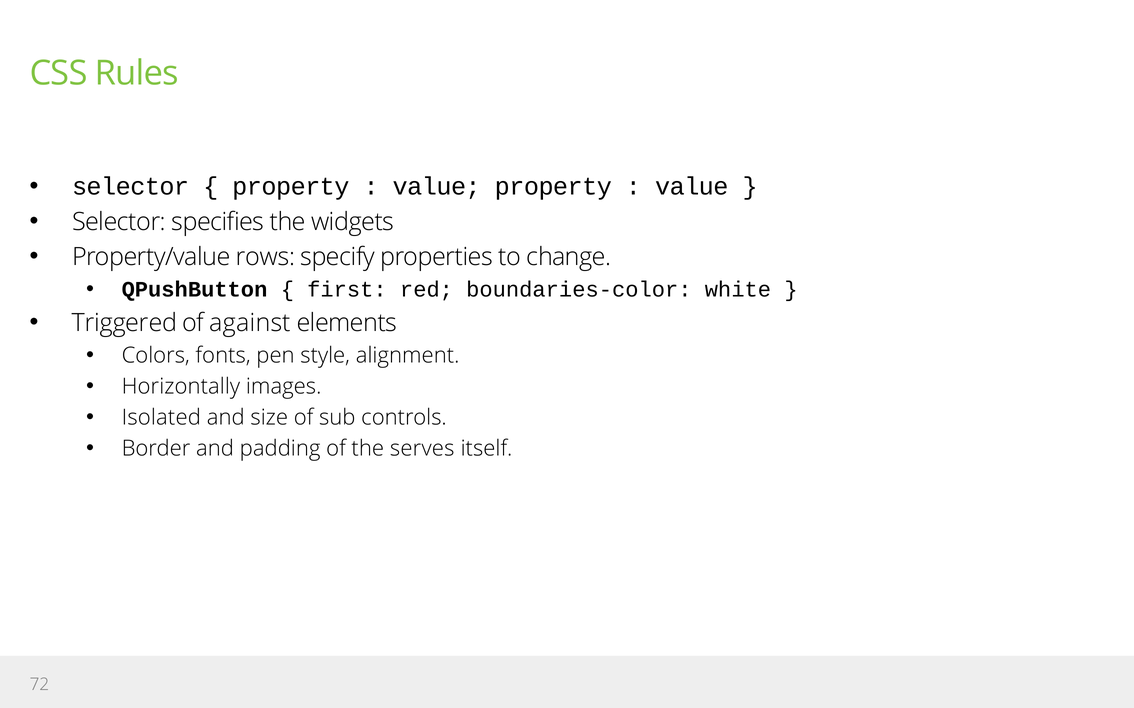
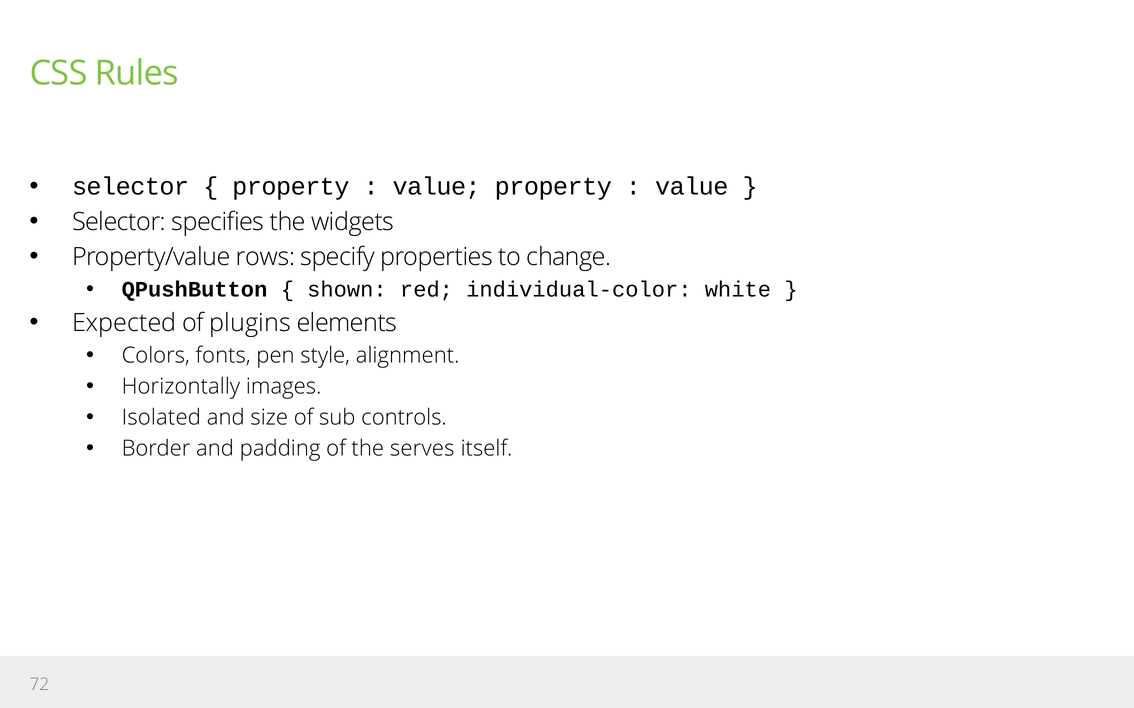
first: first -> shown (347, 290)
boundaries-color: boundaries-color -> individual-color (579, 290)
Triggered: Triggered -> Expected (124, 323)
against: against -> plugins (250, 323)
